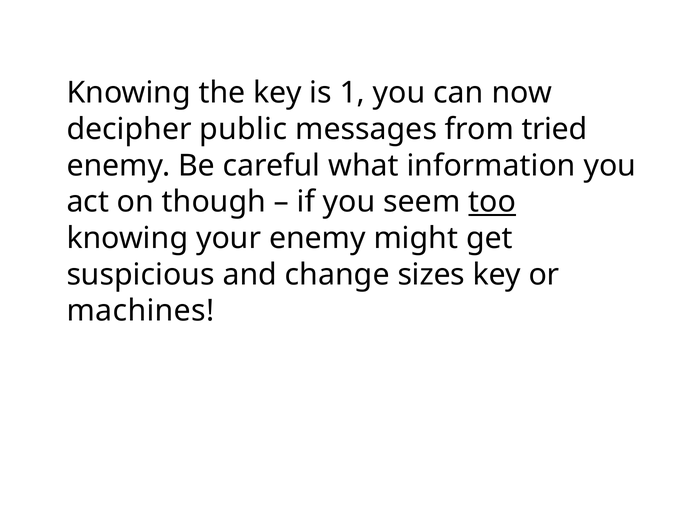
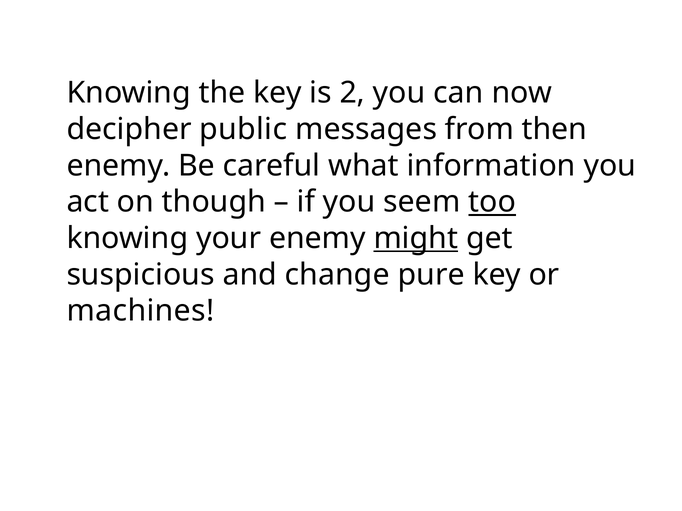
1: 1 -> 2 (352, 93)
tried: tried -> then (554, 129)
might underline: none -> present (416, 239)
sizes: sizes -> pure (431, 275)
